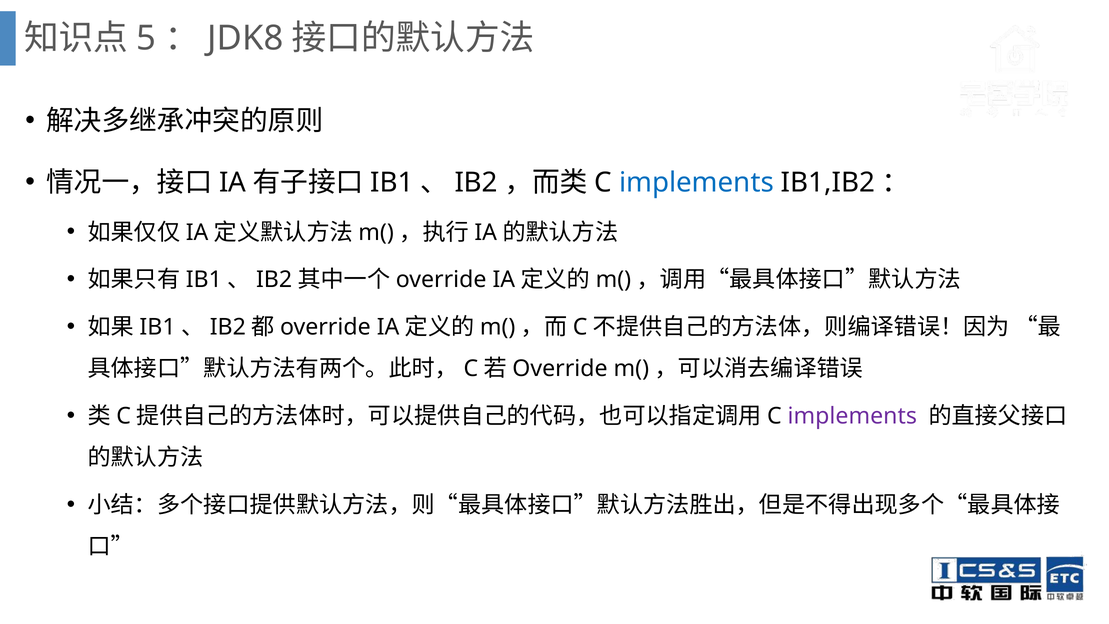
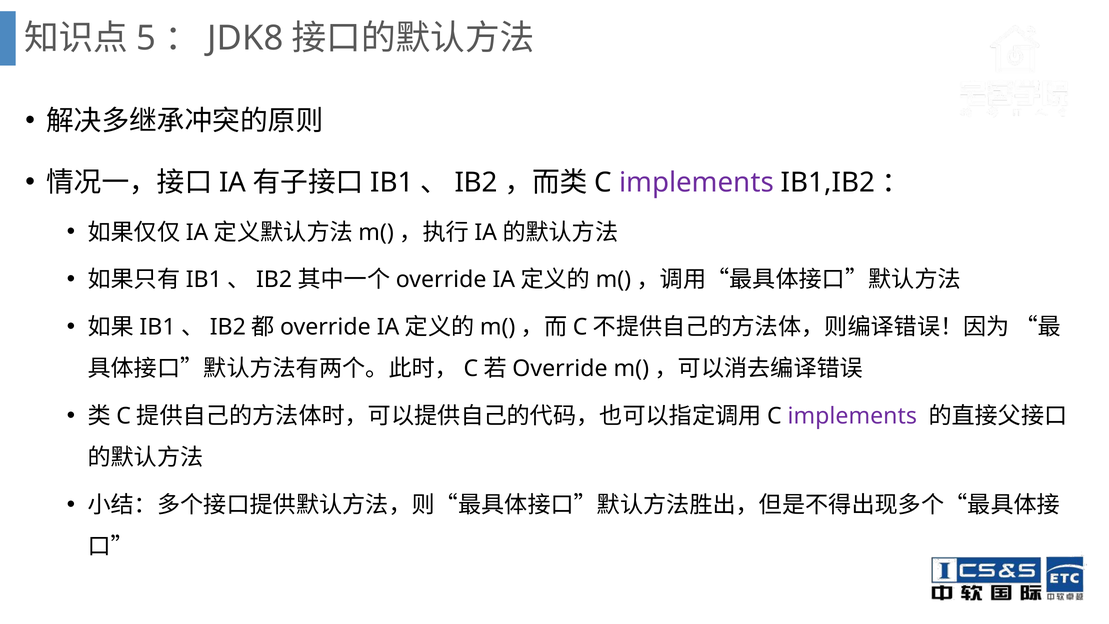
implements colour: blue -> purple (696, 183)
